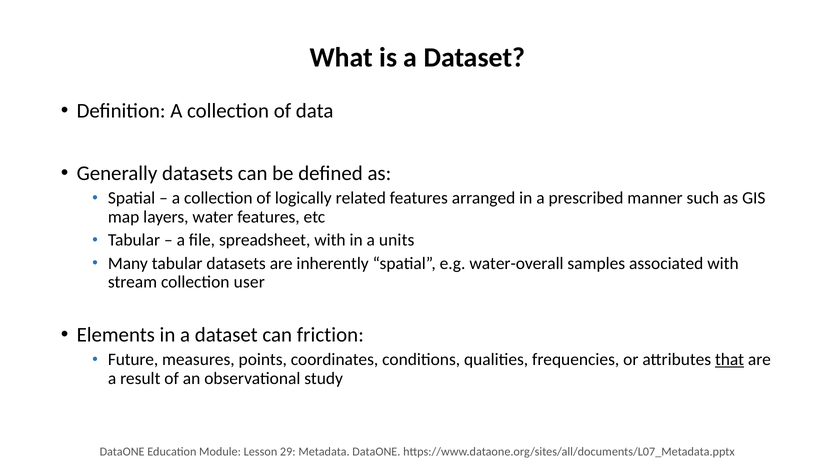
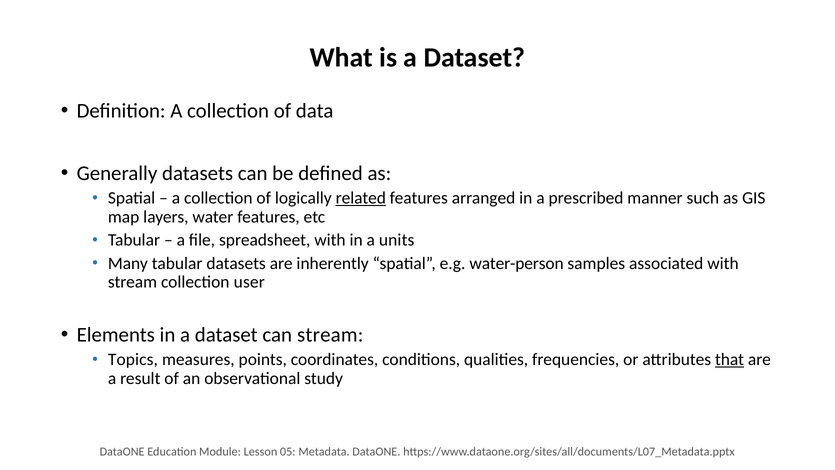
related underline: none -> present (361, 198)
water-overall: water-overall -> water-person (517, 263)
can friction: friction -> stream (330, 334)
Future: Future -> Topics (133, 359)
29: 29 -> 05 (288, 451)
